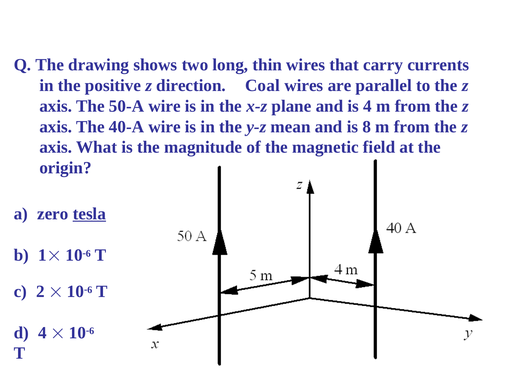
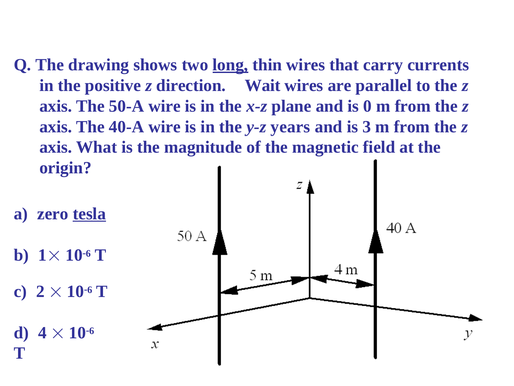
long underline: none -> present (230, 65)
Coal: Coal -> Wait (263, 85)
is 4: 4 -> 0 (368, 106)
mean: mean -> years (290, 127)
8: 8 -> 3 (367, 127)
